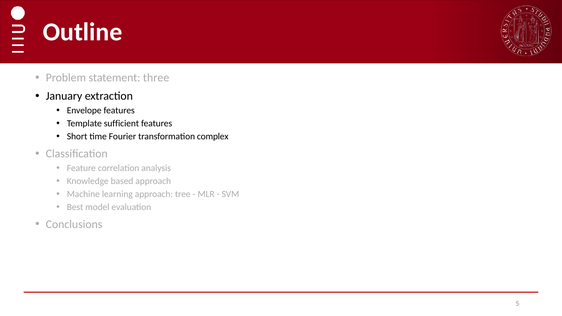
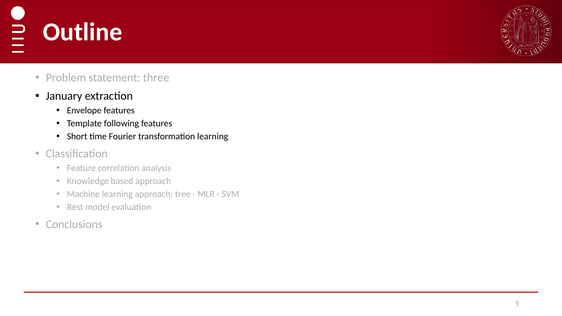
sufficient: sufficient -> following (121, 123)
transformation complex: complex -> learning (213, 137)
